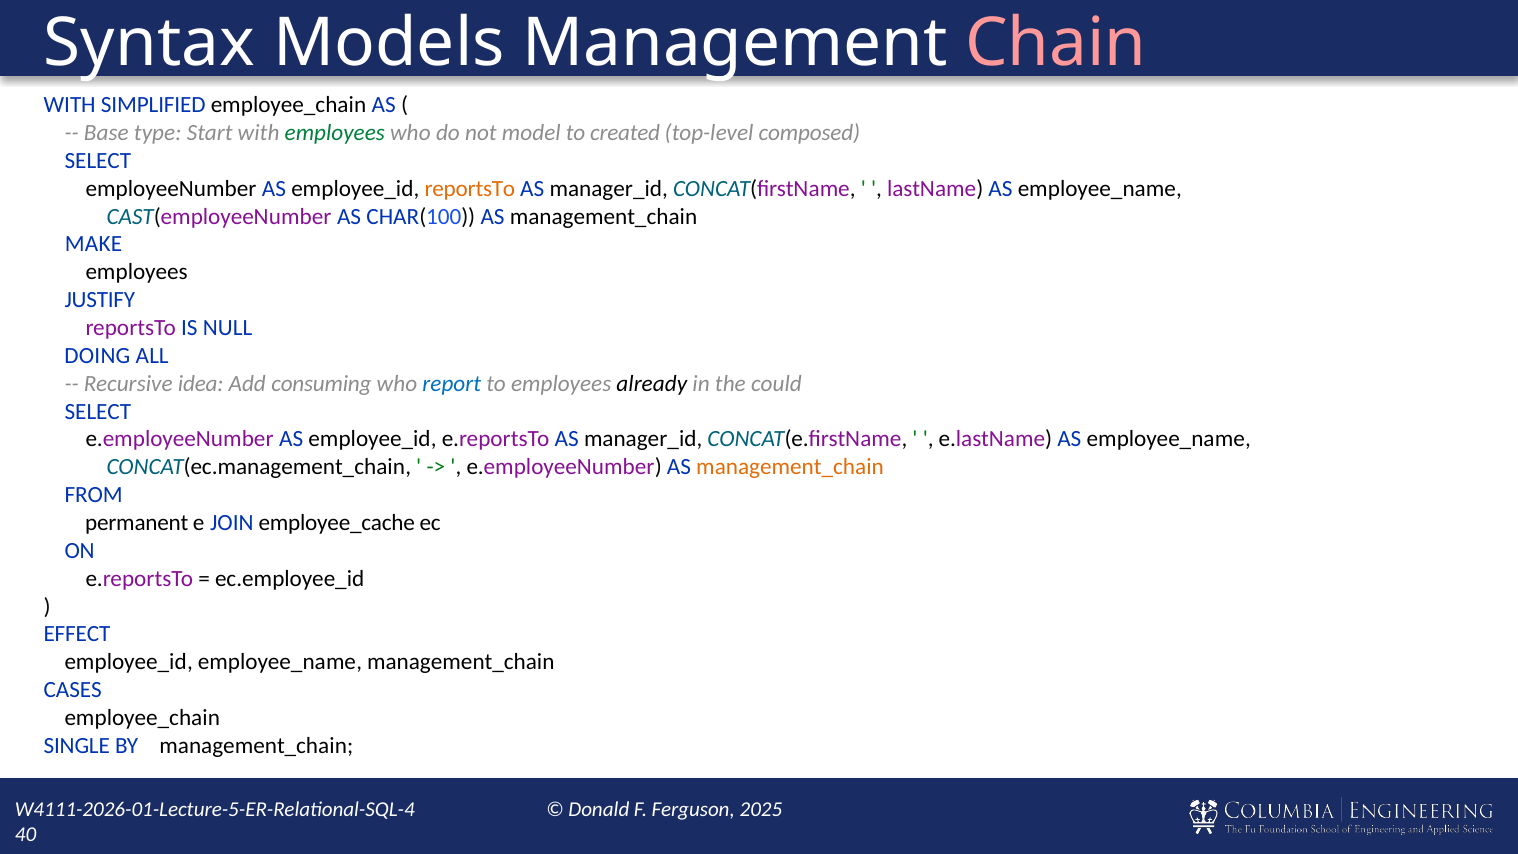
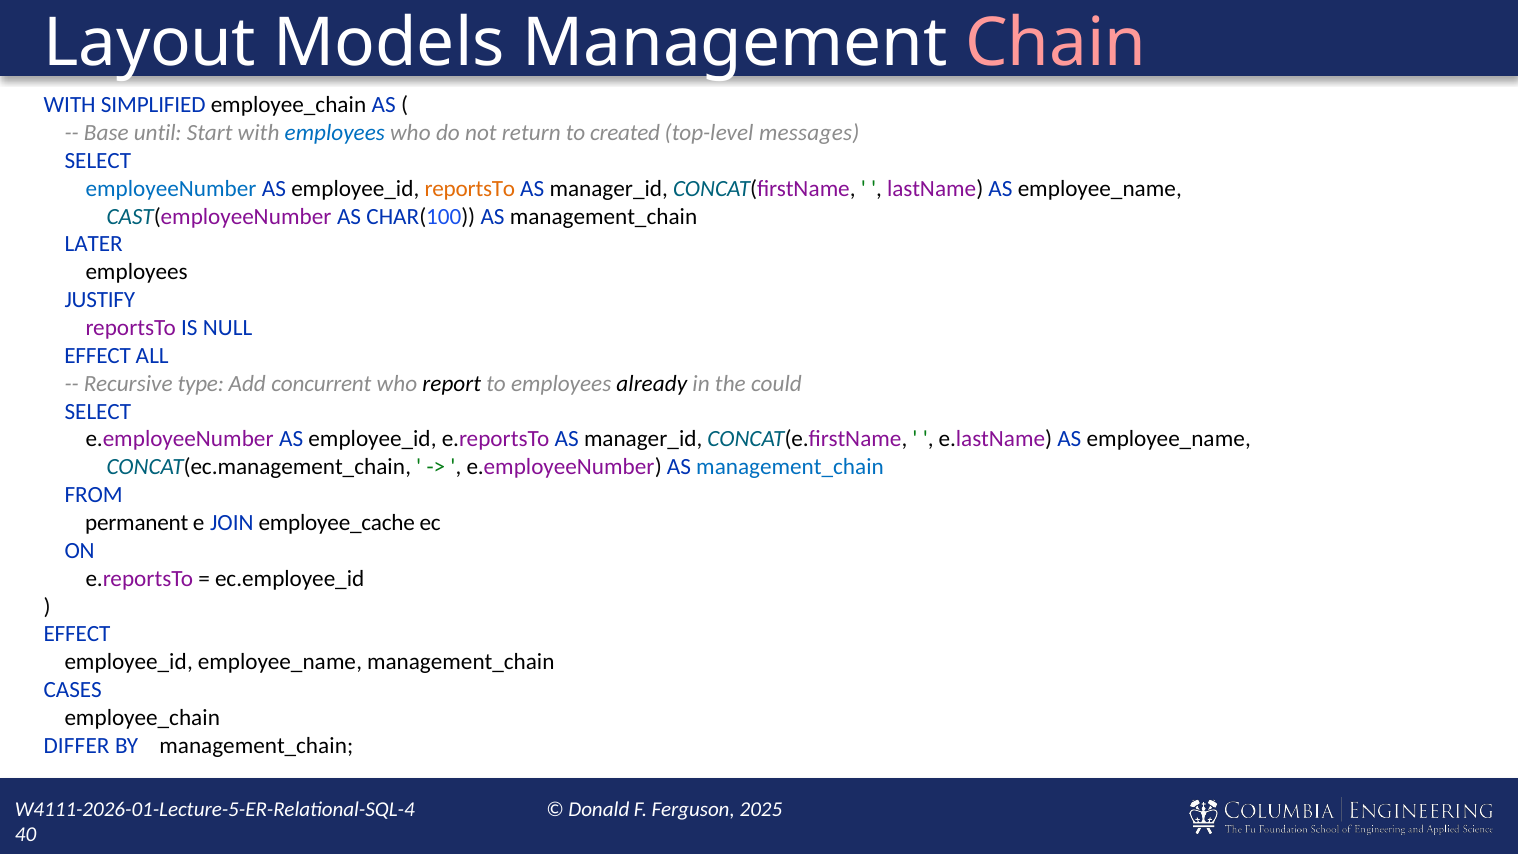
Syntax: Syntax -> Layout (150, 44)
type: type -> until (158, 133)
employees colour: green -> blue (335, 133)
model: model -> return (531, 133)
composed: composed -> messages (809, 133)
employeeNumber colour: black -> blue (171, 189)
MAKE: MAKE -> LATER (94, 244)
DOING: DOING -> EFFECT (98, 356)
idea: idea -> type (201, 384)
consuming: consuming -> concurrent (321, 384)
report colour: blue -> black (452, 384)
management_chain colour: orange -> blue (790, 467)
SINGLE: SINGLE -> DIFFER (77, 746)
